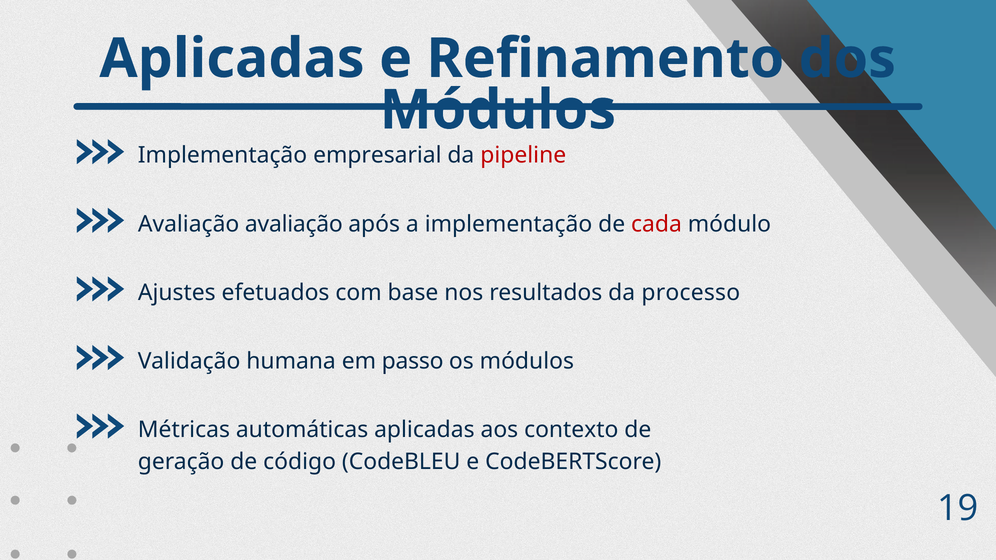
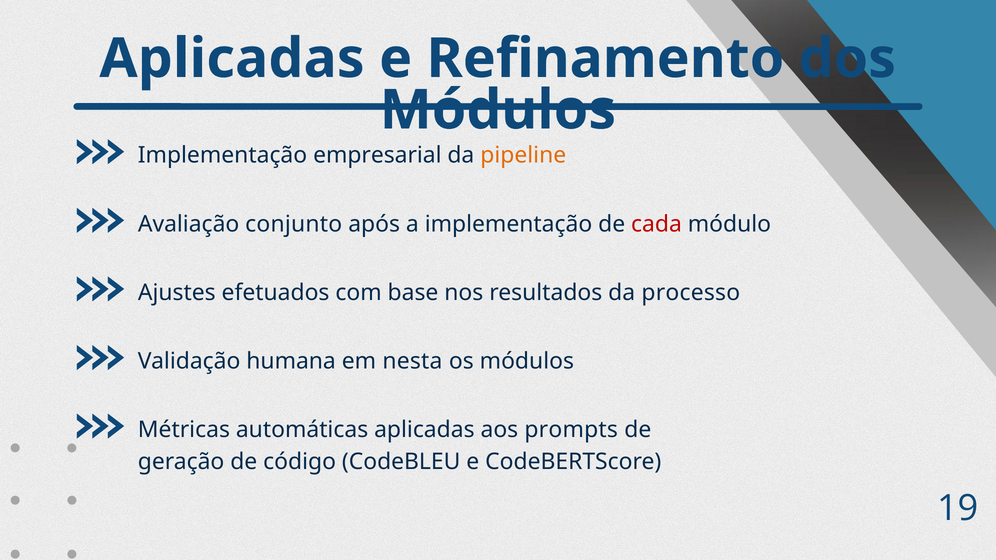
pipeline colour: red -> orange (523, 156)
Avaliação avaliação: avaliação -> conjunto (294, 224)
passo: passo -> nesta (412, 361)
contexto: contexto -> prompts (571, 430)
